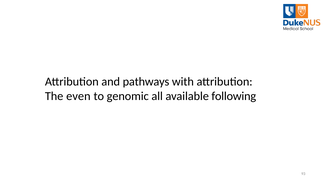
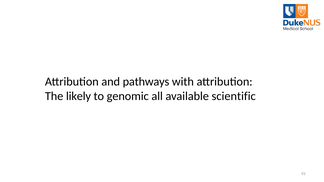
even: even -> likely (78, 96)
following: following -> scientific (234, 96)
